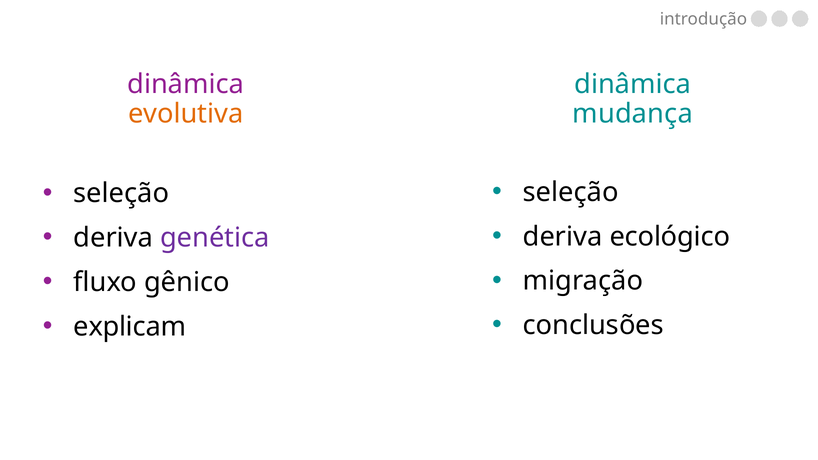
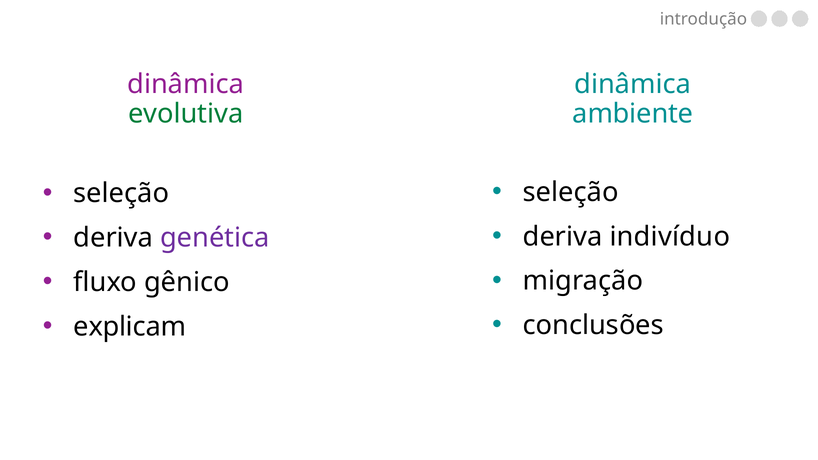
evolutiva colour: orange -> green (186, 114)
mudança: mudança -> ambiente (633, 114)
ecológico: ecológico -> indivíduo (670, 237)
